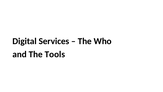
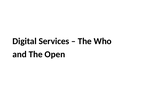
Tools: Tools -> Open (55, 54)
